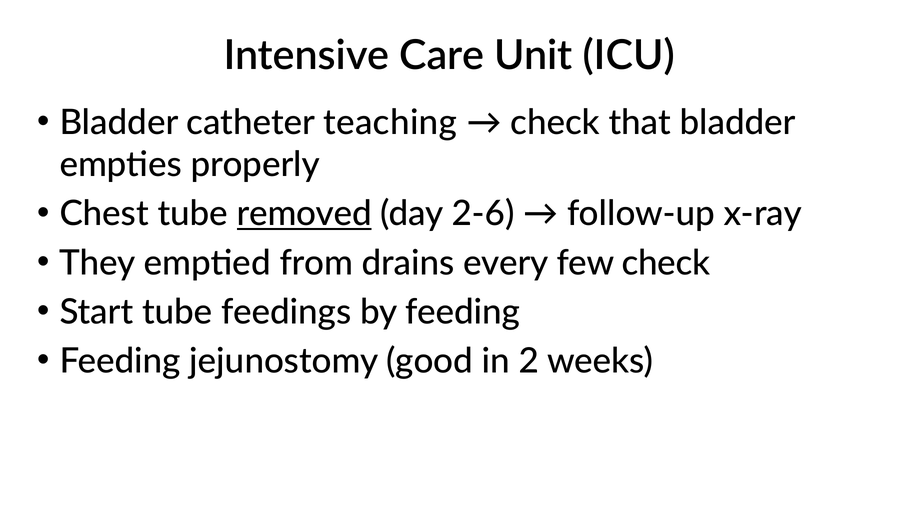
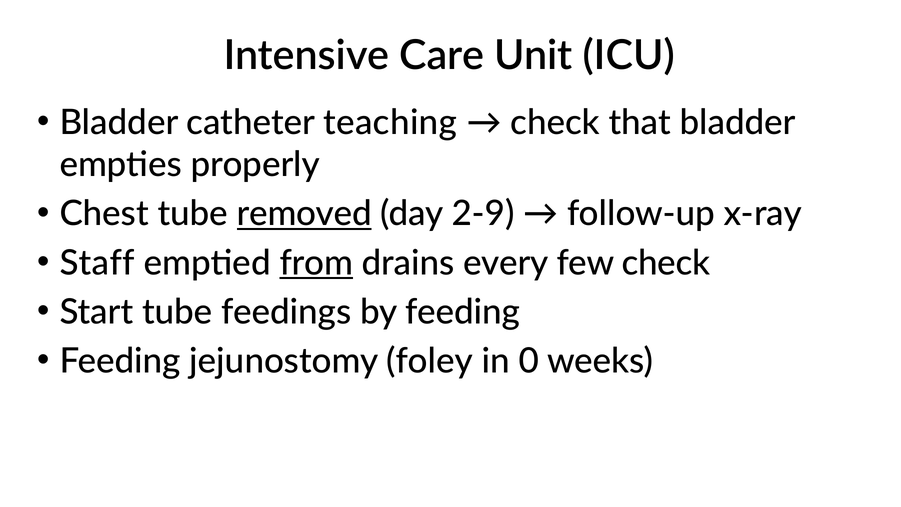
2-6: 2-6 -> 2-9 (483, 214)
They: They -> Staff (97, 263)
from underline: none -> present (316, 263)
good: good -> foley (430, 361)
2: 2 -> 0 (529, 361)
